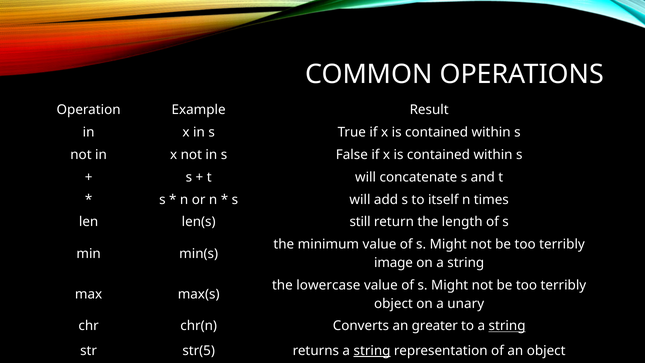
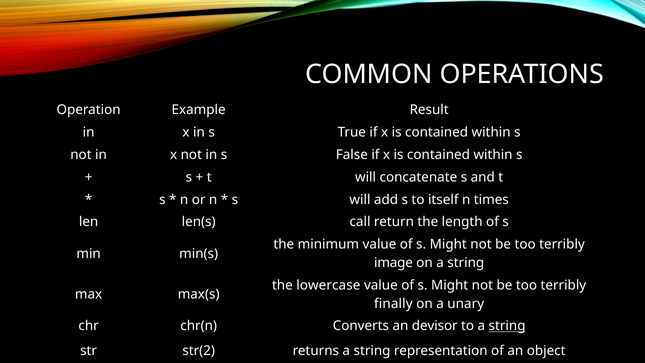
still: still -> call (360, 222)
object: object -> finally (393, 303)
greater: greater -> devisor (435, 326)
str(5: str(5 -> str(2 (199, 351)
string underline: present -> none (372, 351)
